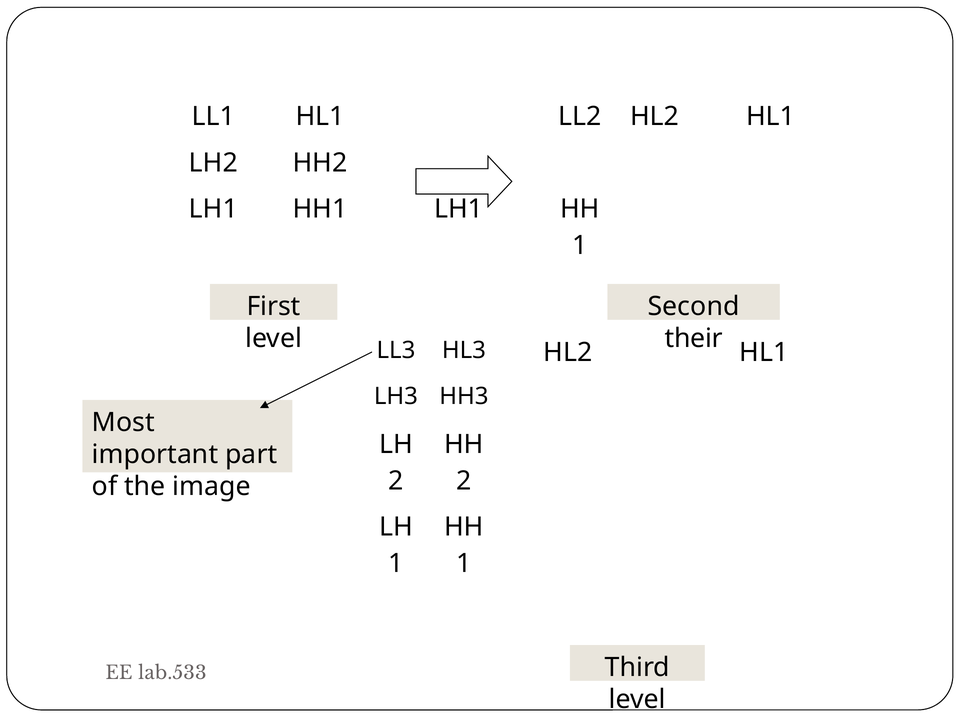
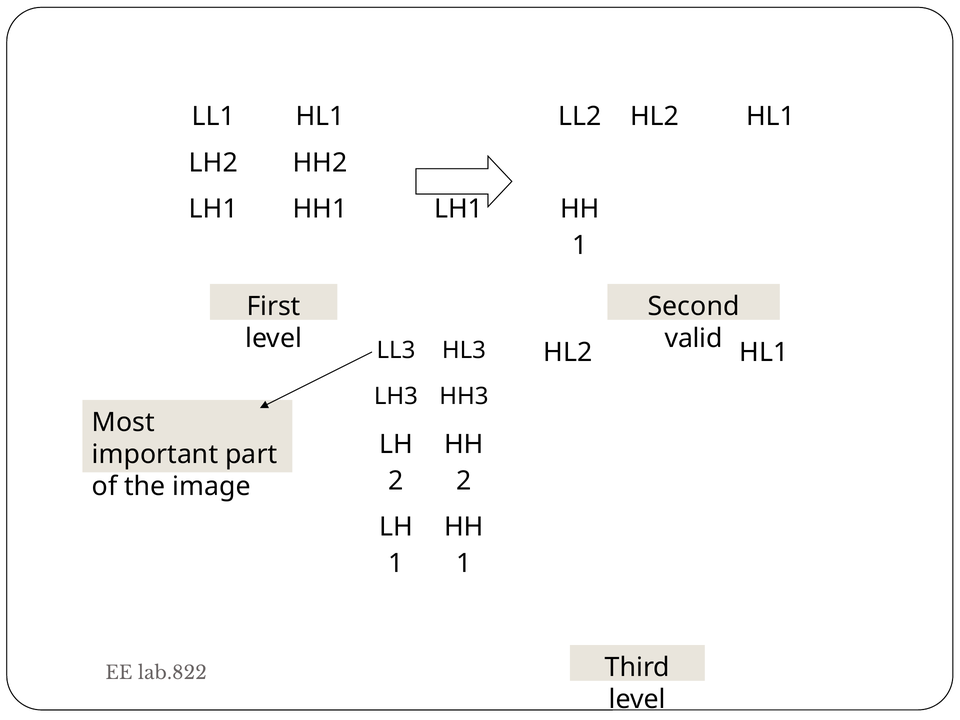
their: their -> valid (694, 339)
lab.533: lab.533 -> lab.822 (172, 673)
